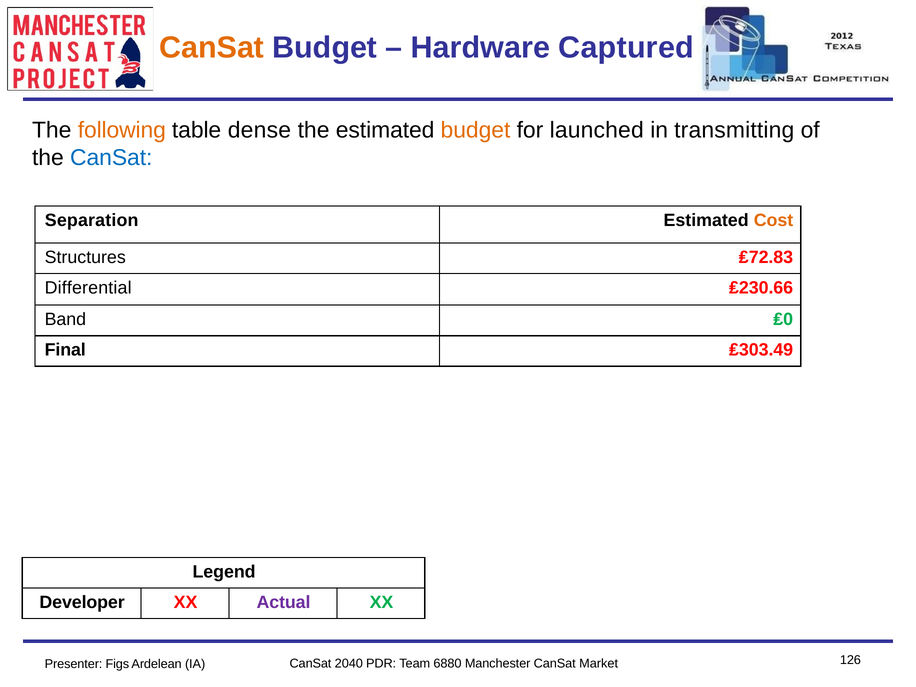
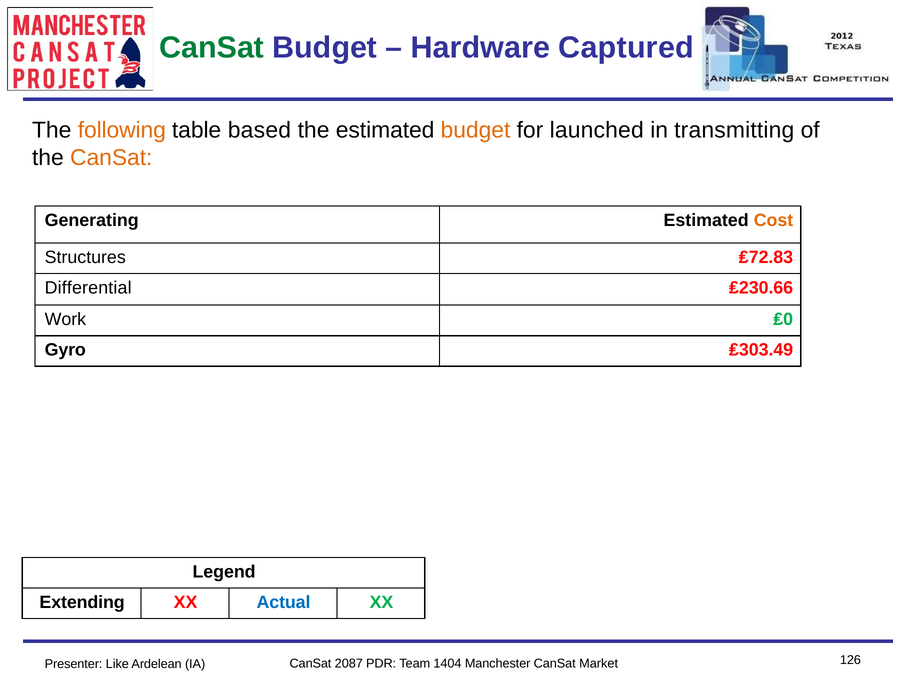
CanSat colour: orange -> green (212, 48)
dense: dense -> based (259, 130)
CanSat colour: blue -> orange (111, 158)
Separation: Separation -> Generating (92, 220)
Band: Band -> Work (65, 320)
Final: Final -> Gyro (65, 350)
Developer: Developer -> Extending (82, 603)
Actual colour: purple -> blue (284, 603)
2040: 2040 -> 2087 (349, 664)
6880: 6880 -> 1404 (448, 664)
Figs: Figs -> Like (117, 664)
